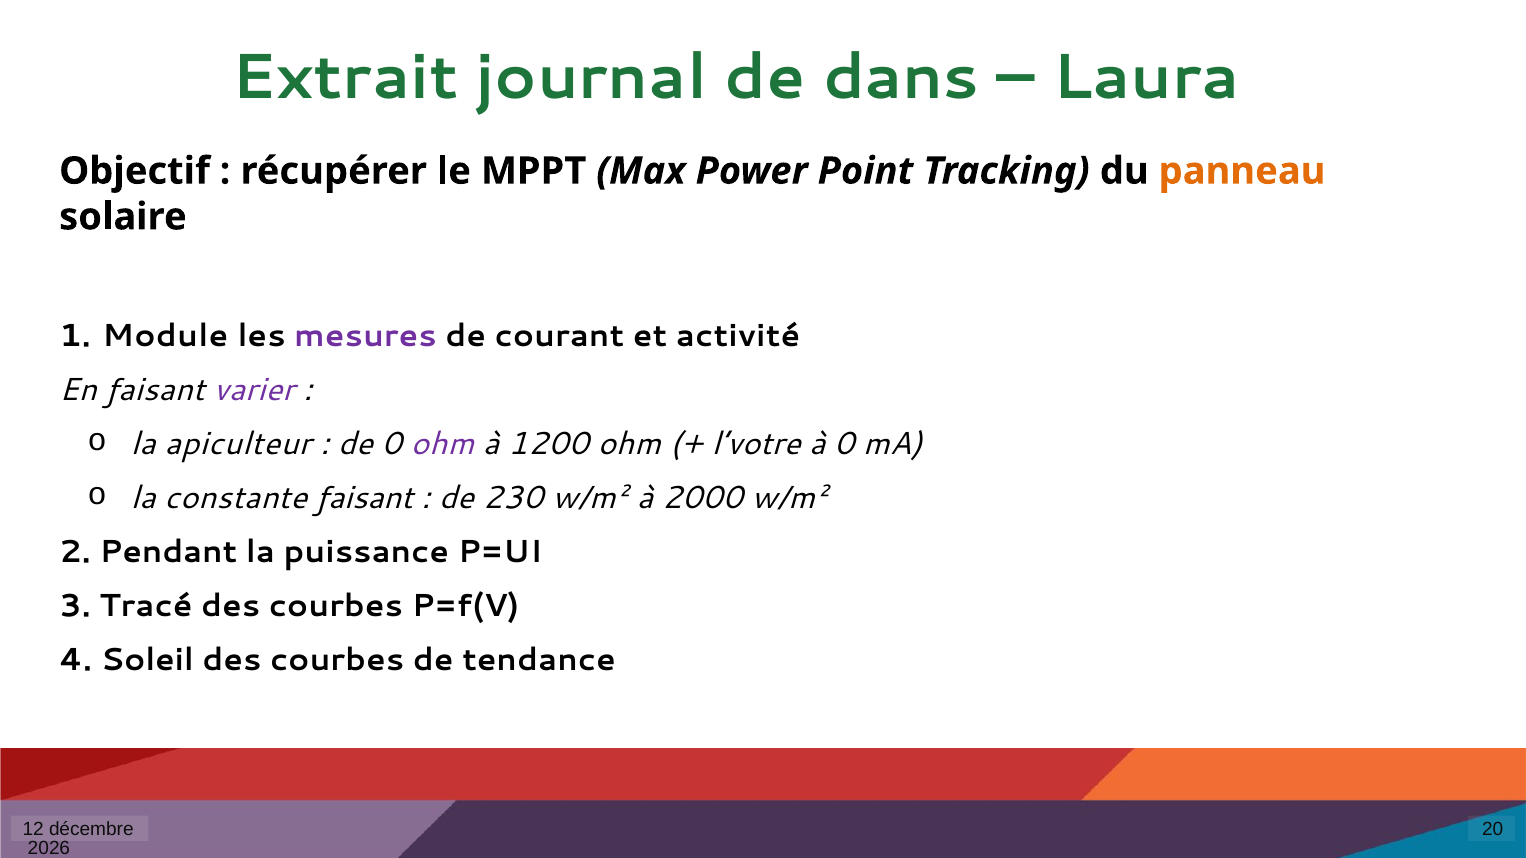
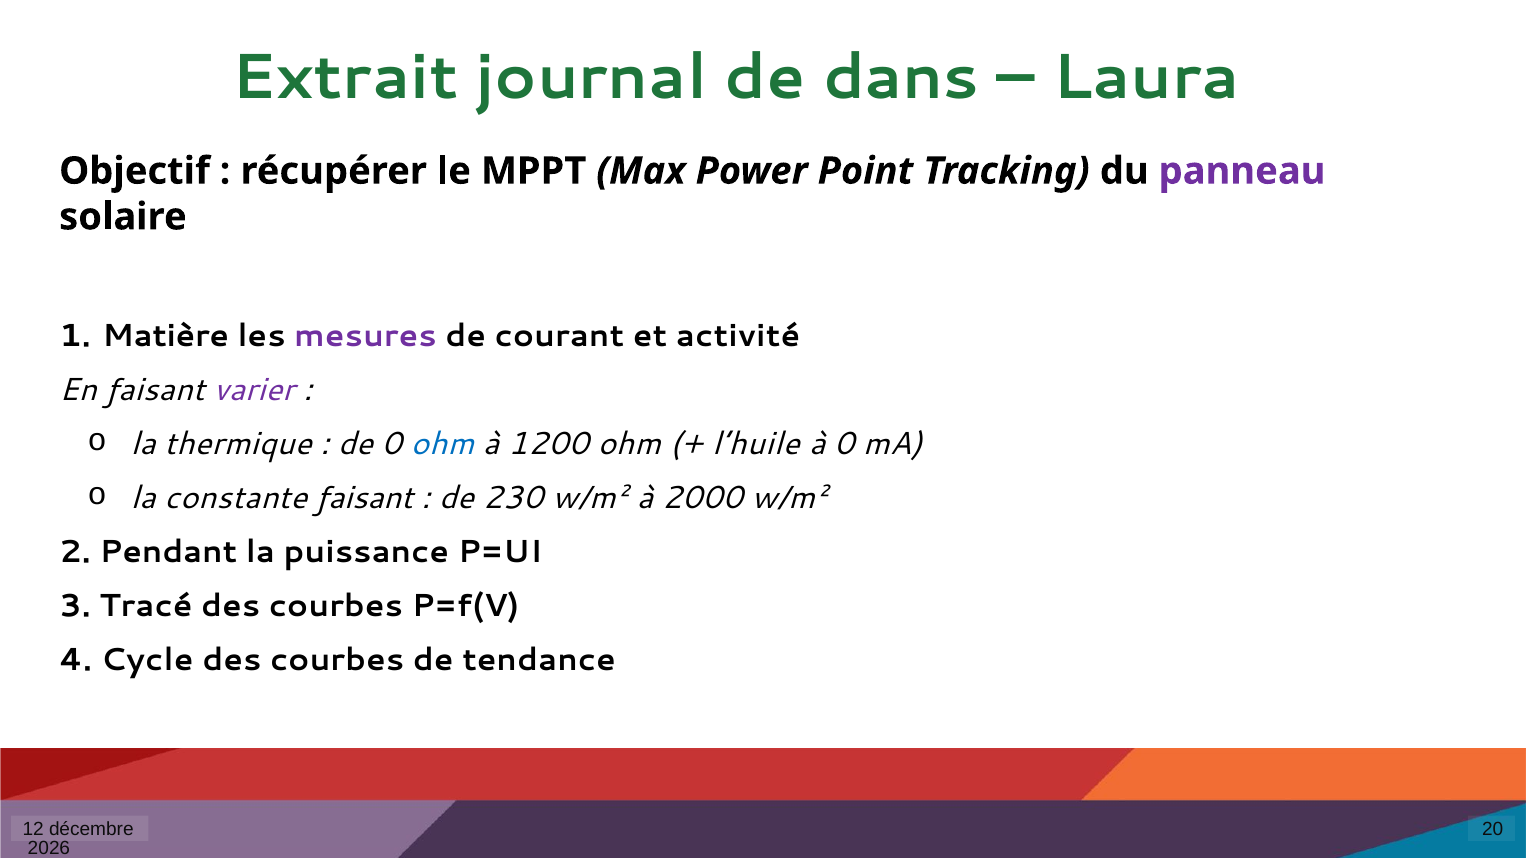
panneau colour: orange -> purple (1242, 171)
Module: Module -> Matière (166, 336)
apiculteur: apiculteur -> thermique (238, 444)
ohm colour: purple -> blue (442, 444)
l’votre: l’votre -> l’huile (756, 444)
Soleil: Soleil -> Cycle (147, 660)
